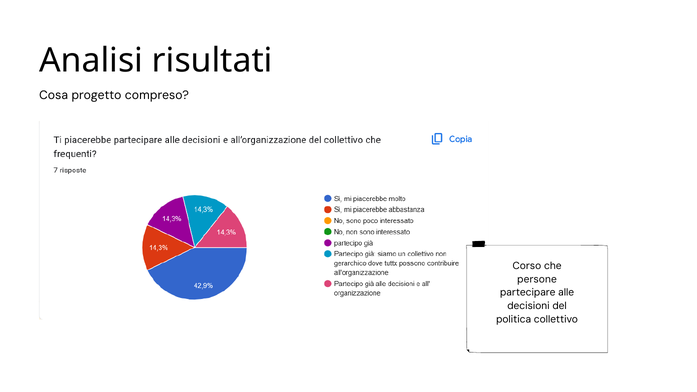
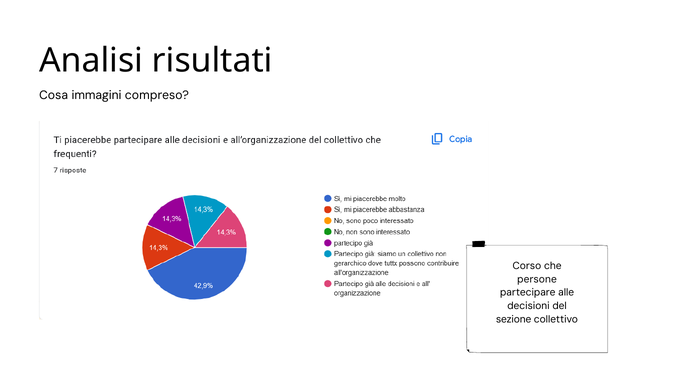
progetto: progetto -> immagini (97, 95)
politica: politica -> sezione (514, 319)
